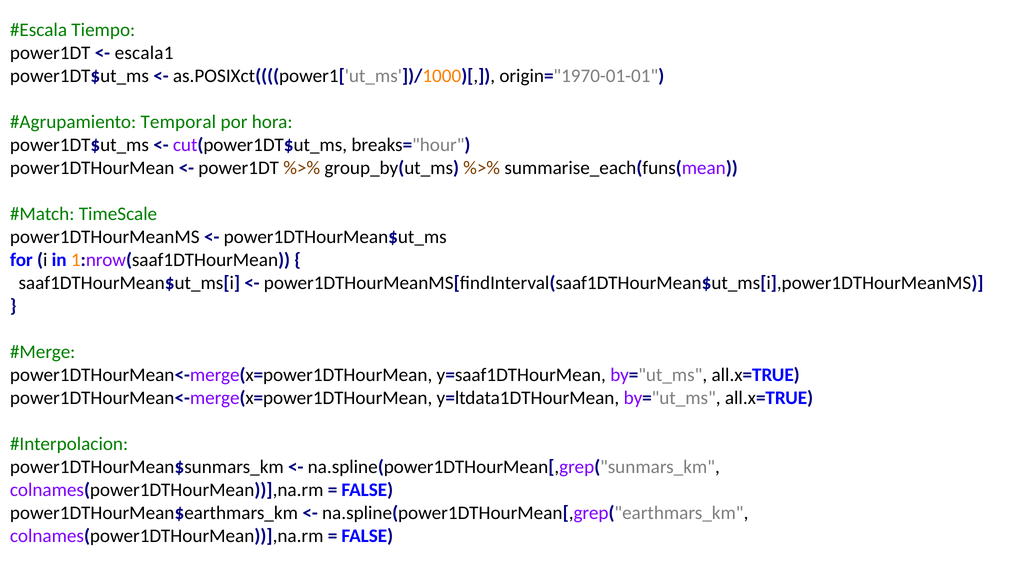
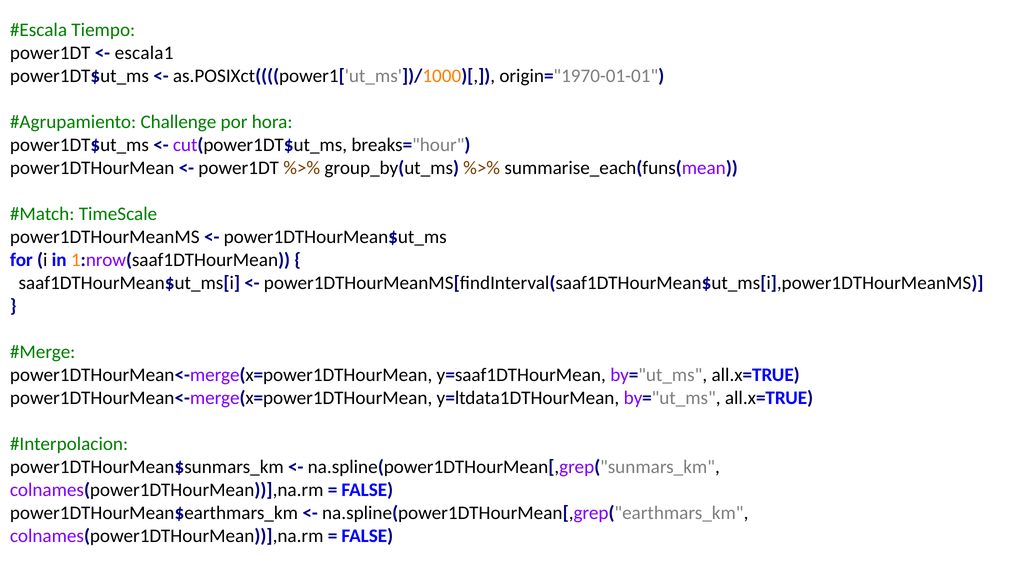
Temporal: Temporal -> Challenge (178, 122)
